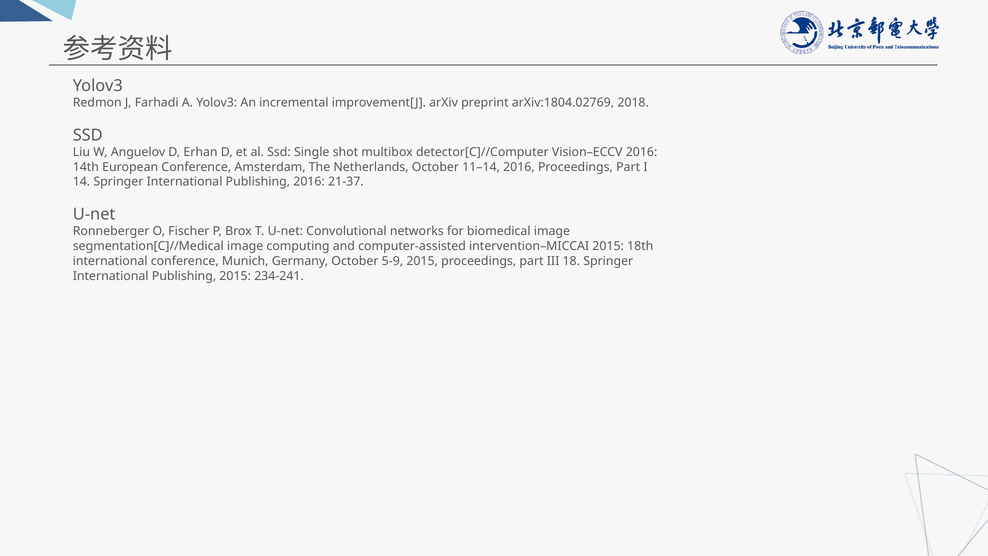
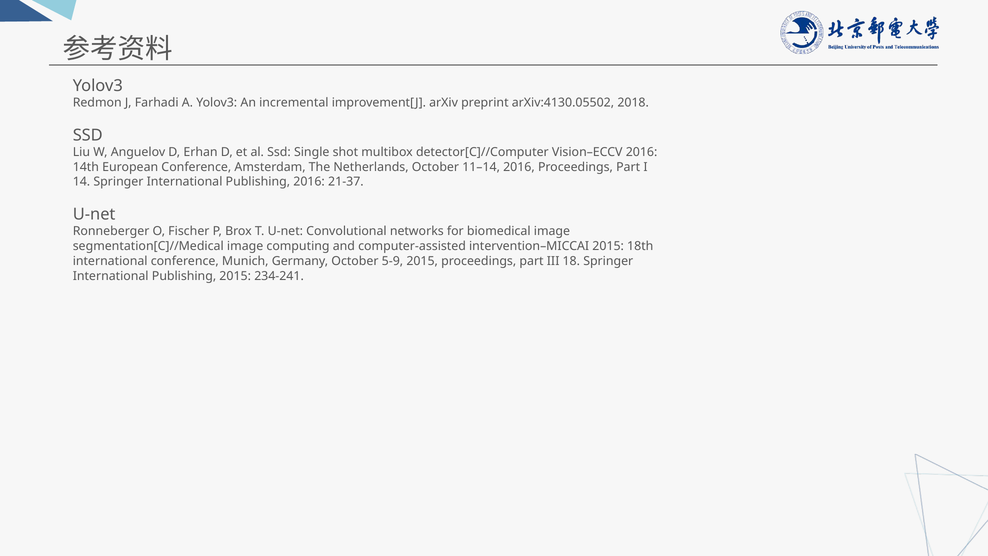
arXiv:1804.02769: arXiv:1804.02769 -> arXiv:4130.05502 (563, 103)
